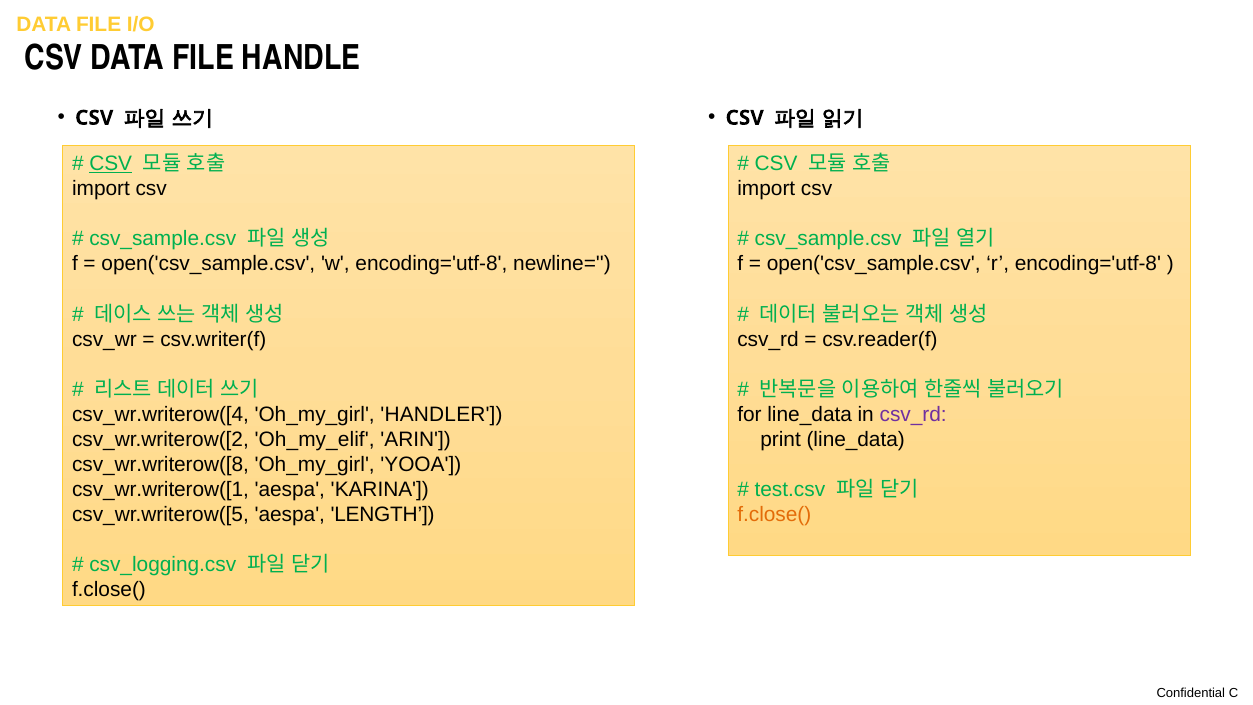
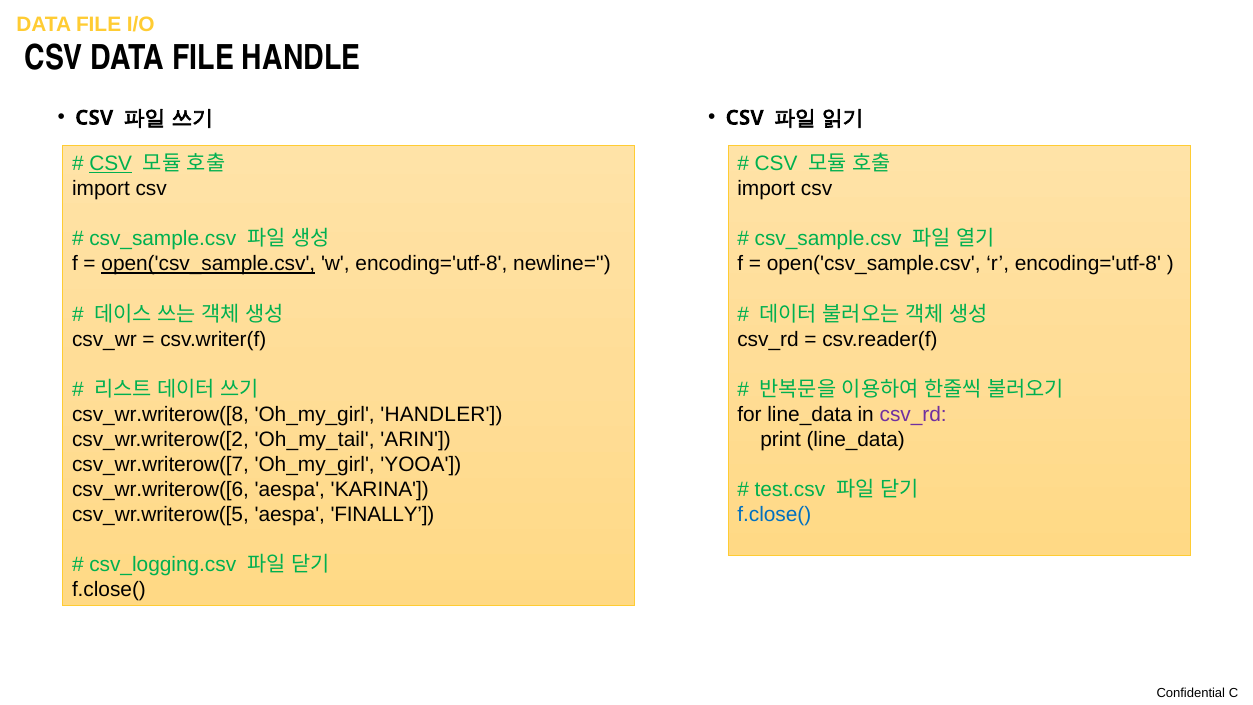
open('csv_sample.csv underline: none -> present (208, 264)
csv_wr.writerow([4: csv_wr.writerow([4 -> csv_wr.writerow([8 (160, 414)
Oh_my_elif: Oh_my_elif -> Oh_my_tail (315, 439)
csv_wr.writerow([8: csv_wr.writerow([8 -> csv_wr.writerow([7 (160, 464)
csv_wr.writerow([1: csv_wr.writerow([1 -> csv_wr.writerow([6 (160, 489)
LENGTH: LENGTH -> FINALLY (383, 514)
f.close( colour: orange -> blue (774, 514)
